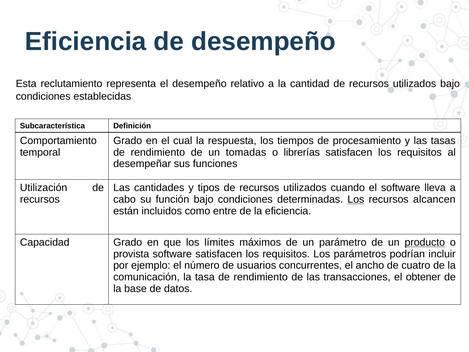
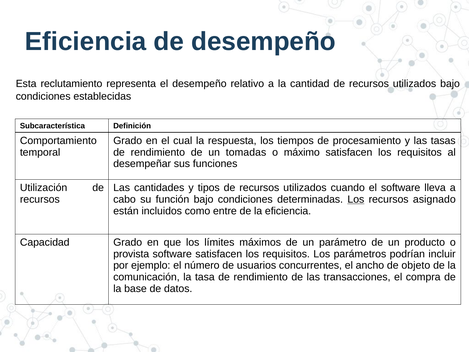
librerías: librerías -> máximo (302, 152)
alcancen: alcancen -> asignado (434, 199)
producto underline: present -> none (425, 242)
cuatro: cuatro -> objeto (416, 265)
obtener: obtener -> compra (423, 277)
